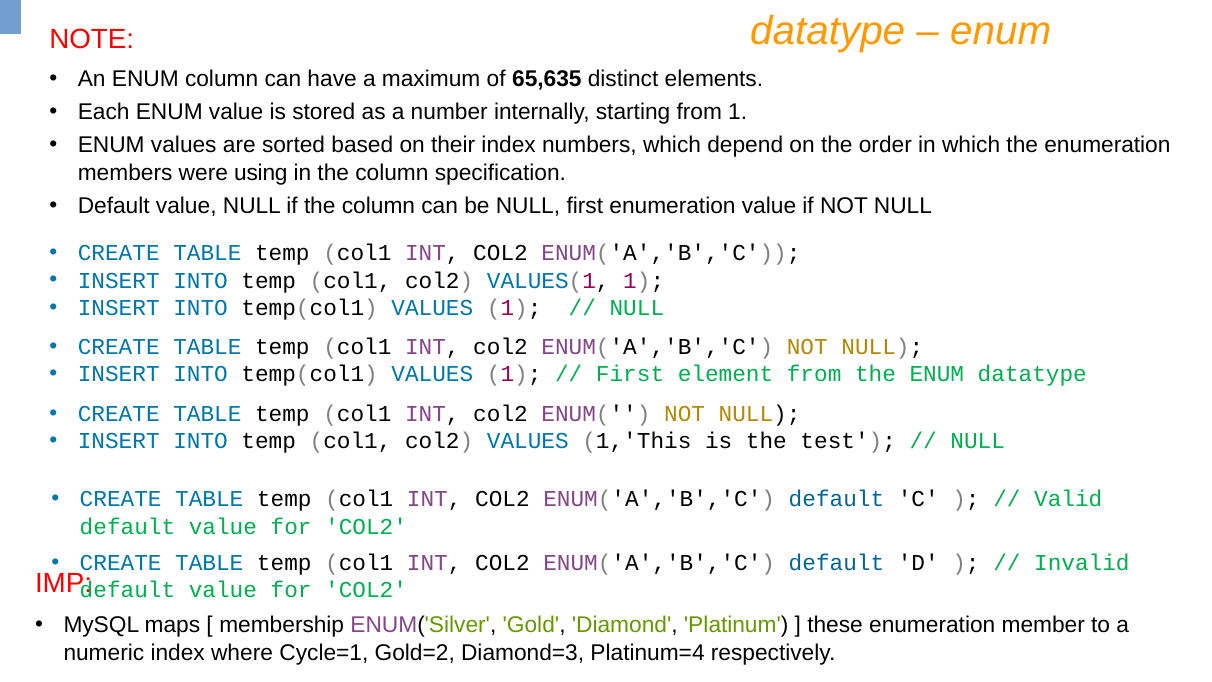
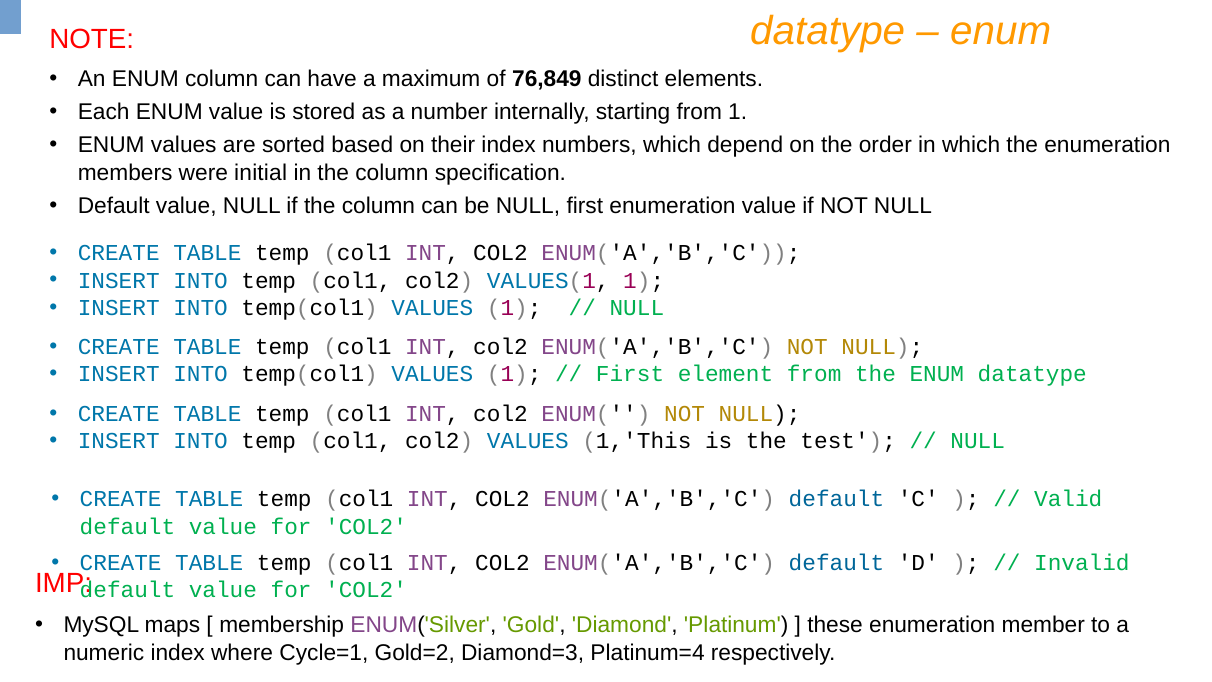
65,635: 65,635 -> 76,849 (547, 79)
using: using -> initial (261, 173)
